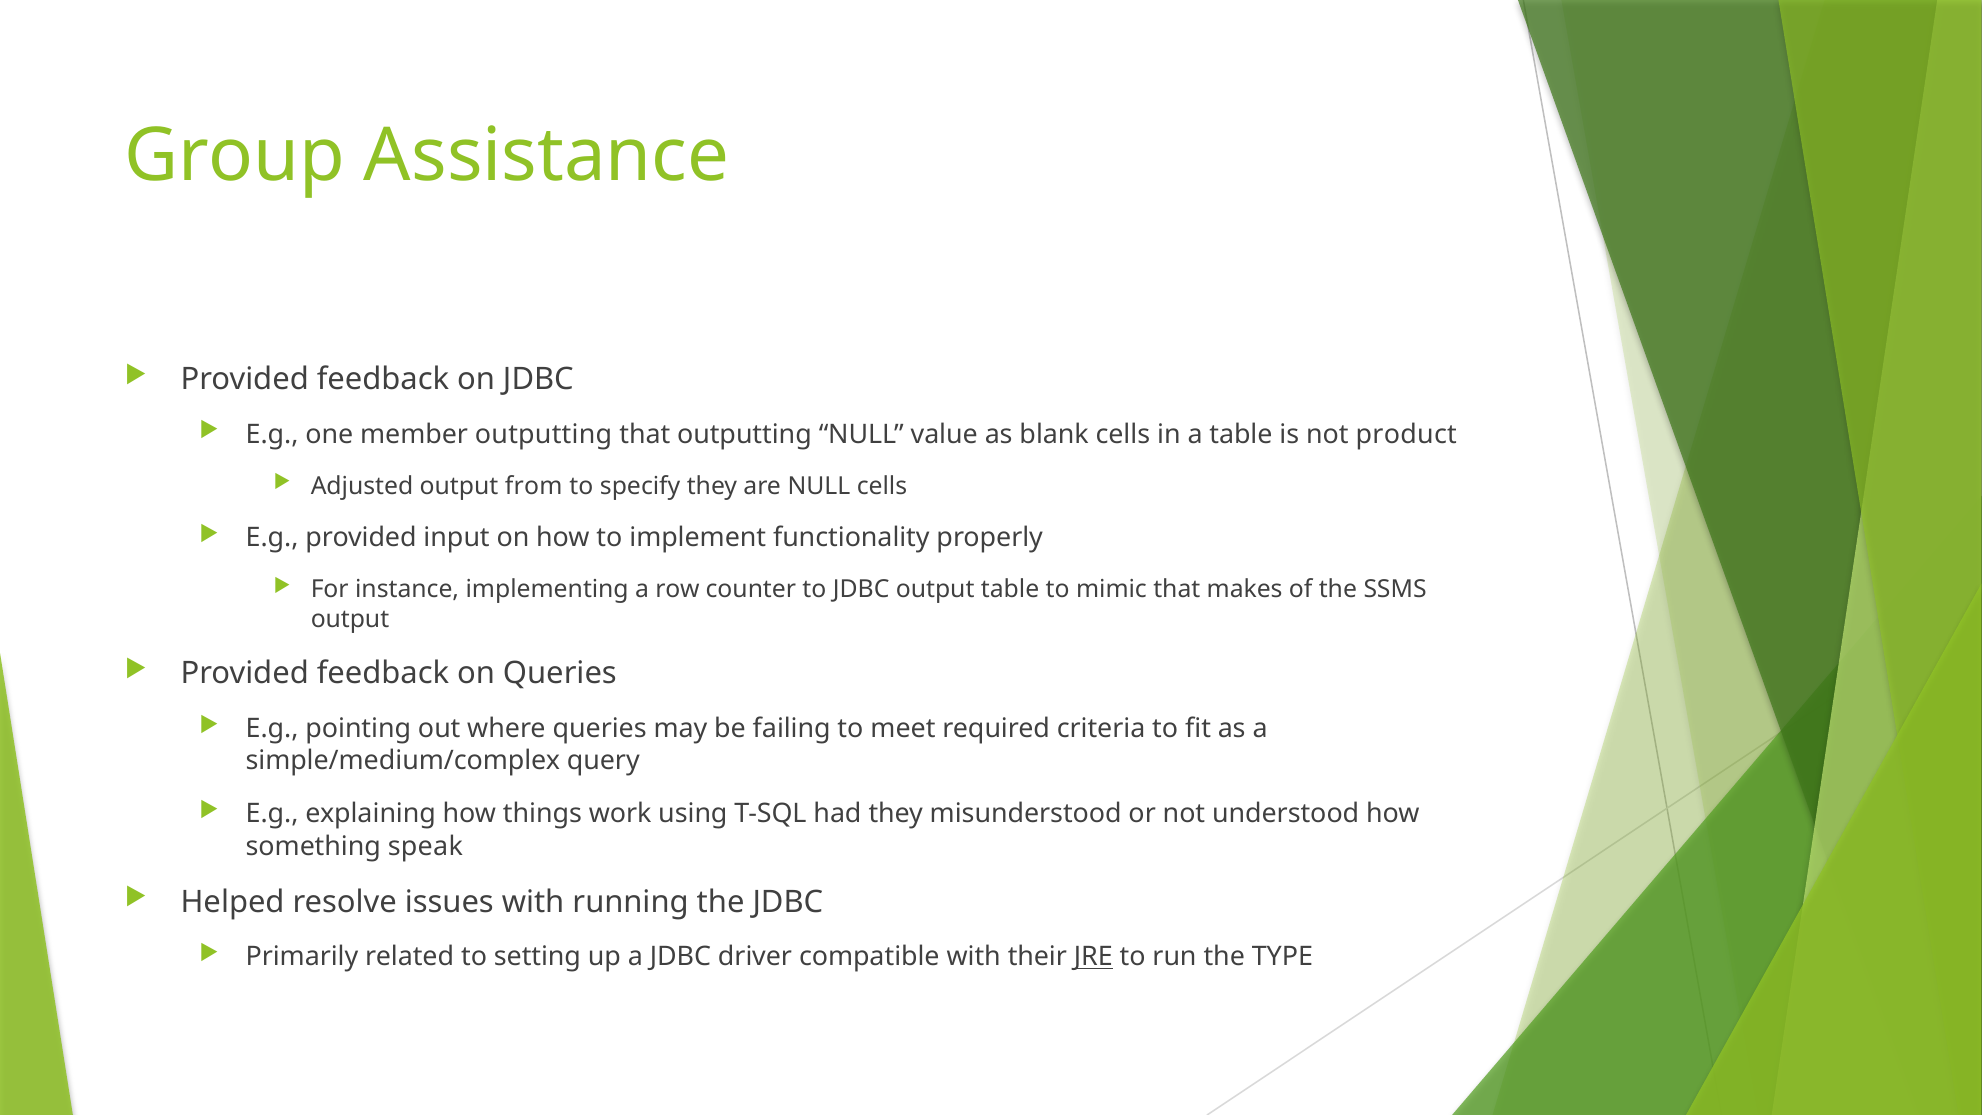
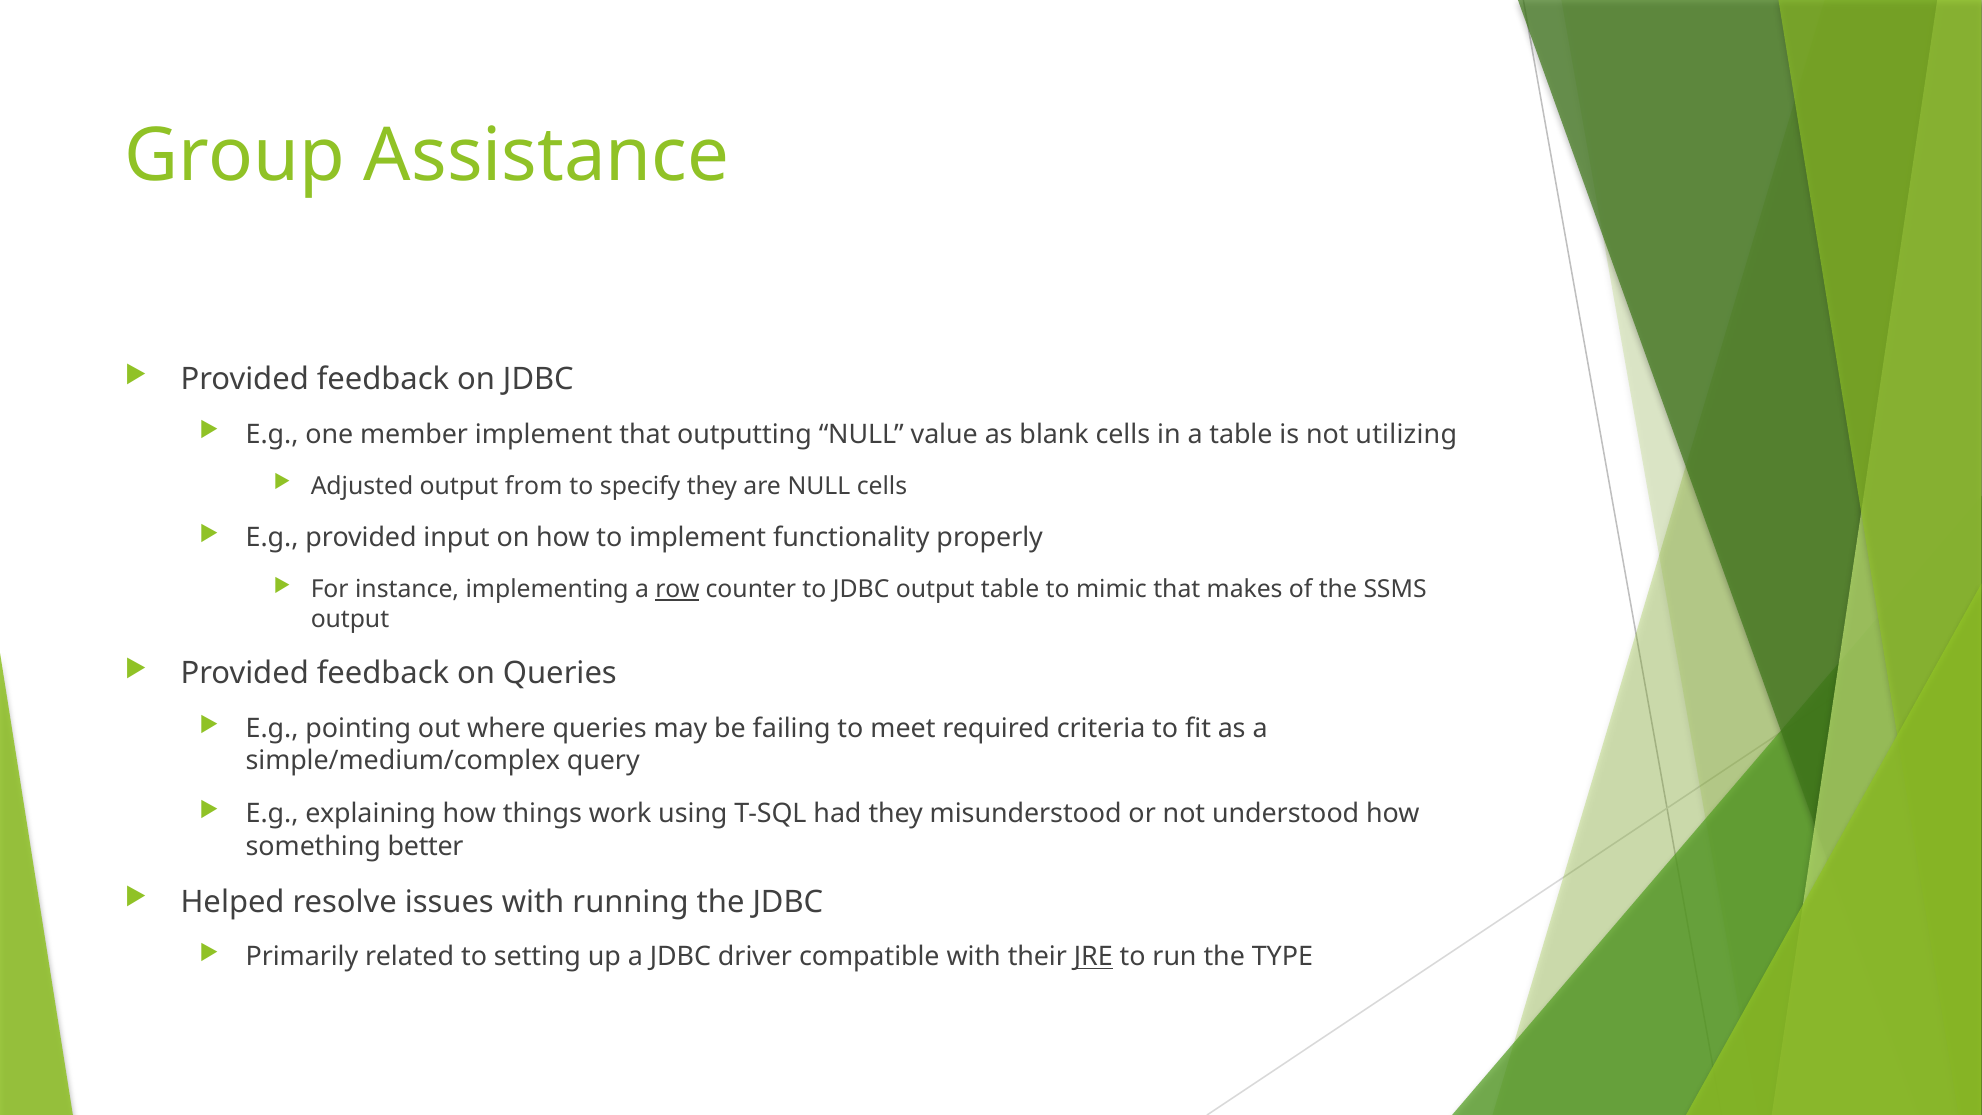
member outputting: outputting -> implement (544, 435)
product: product -> utilizing (1406, 435)
row underline: none -> present (677, 589)
speak: speak -> better (426, 846)
